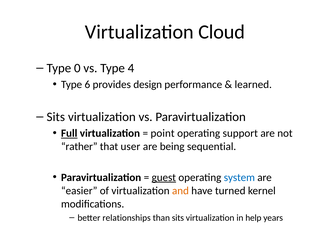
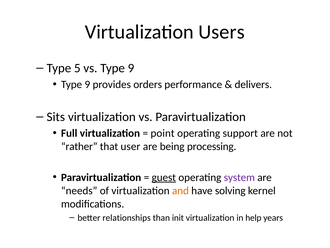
Cloud: Cloud -> Users (222, 32)
0: 0 -> 5 (77, 68)
vs Type 4: 4 -> 9 (131, 68)
6: 6 -> 9 (87, 84)
design: design -> orders (148, 84)
learned: learned -> delivers (253, 84)
Full underline: present -> none (69, 133)
sequential: sequential -> processing (212, 146)
system colour: blue -> purple (239, 177)
easier: easier -> needs (79, 190)
turned: turned -> solving (230, 190)
than sits: sits -> init (178, 217)
